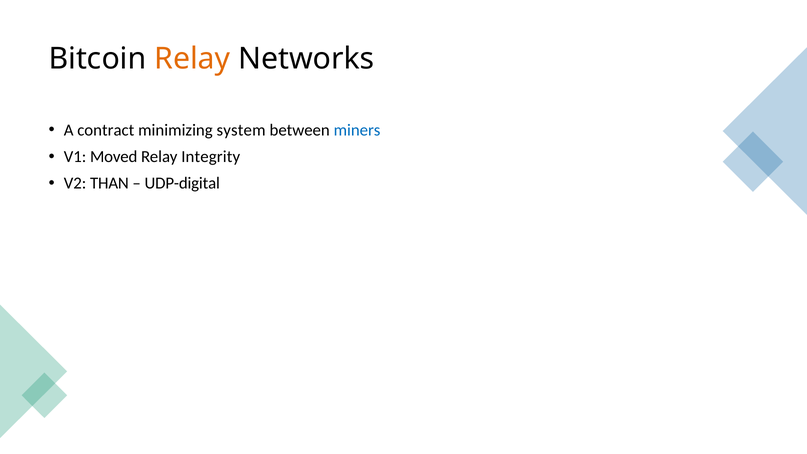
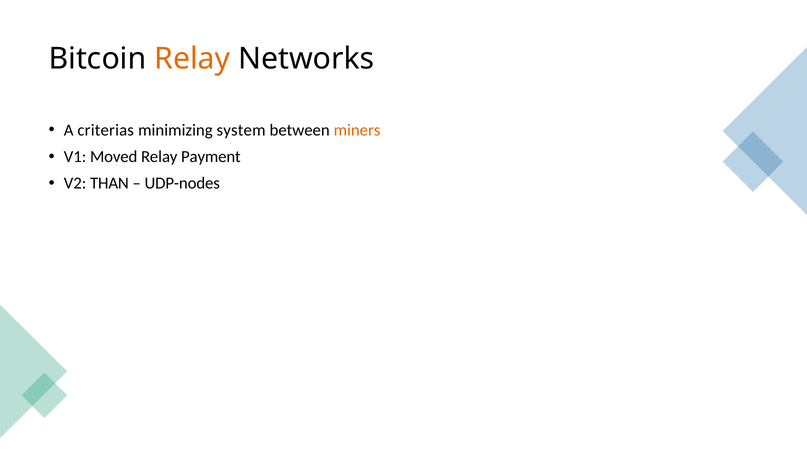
contract: contract -> criterias (106, 130)
miners colour: blue -> orange (357, 130)
Integrity: Integrity -> Payment (211, 157)
UDP-digital: UDP-digital -> UDP-nodes (182, 183)
